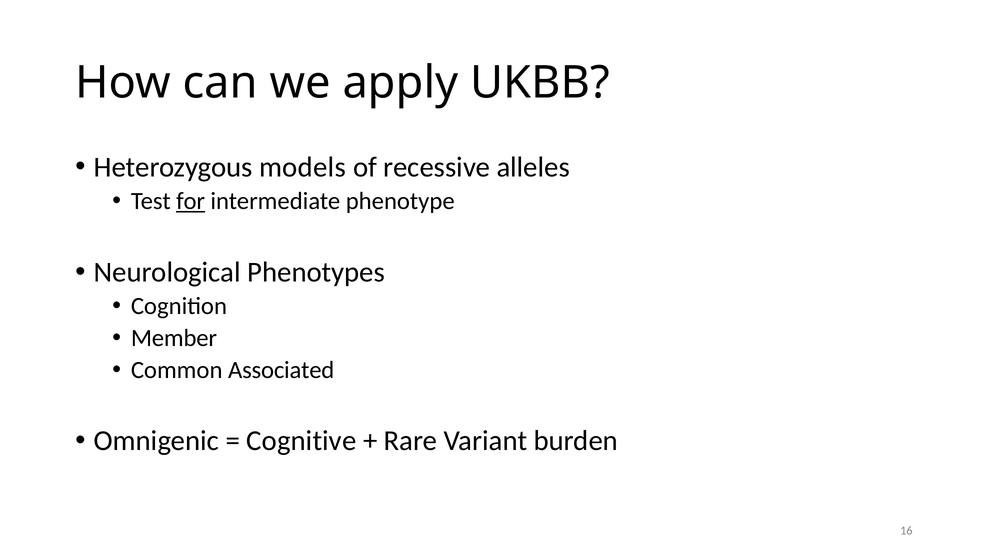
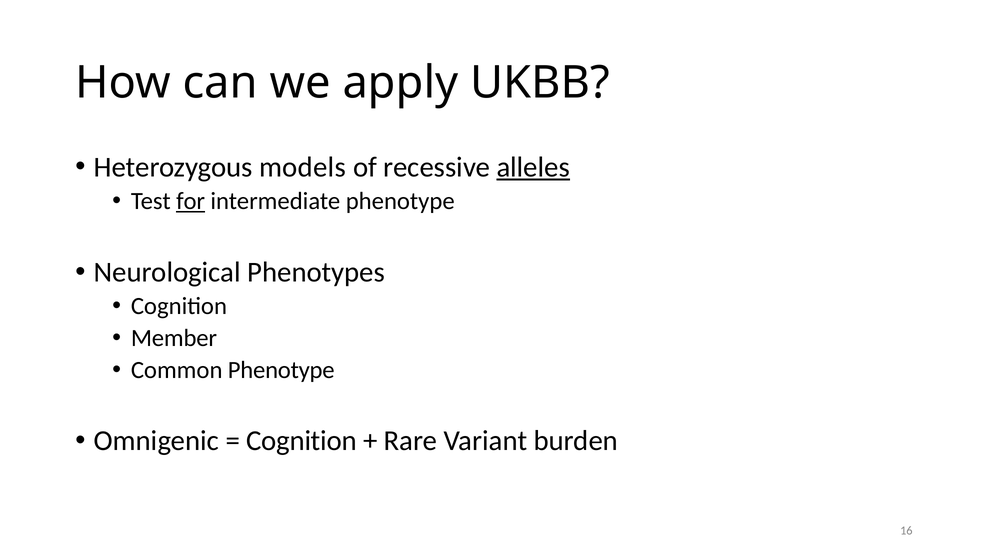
alleles underline: none -> present (533, 167)
Common Associated: Associated -> Phenotype (281, 370)
Cognitive: Cognitive -> Cognition (302, 441)
